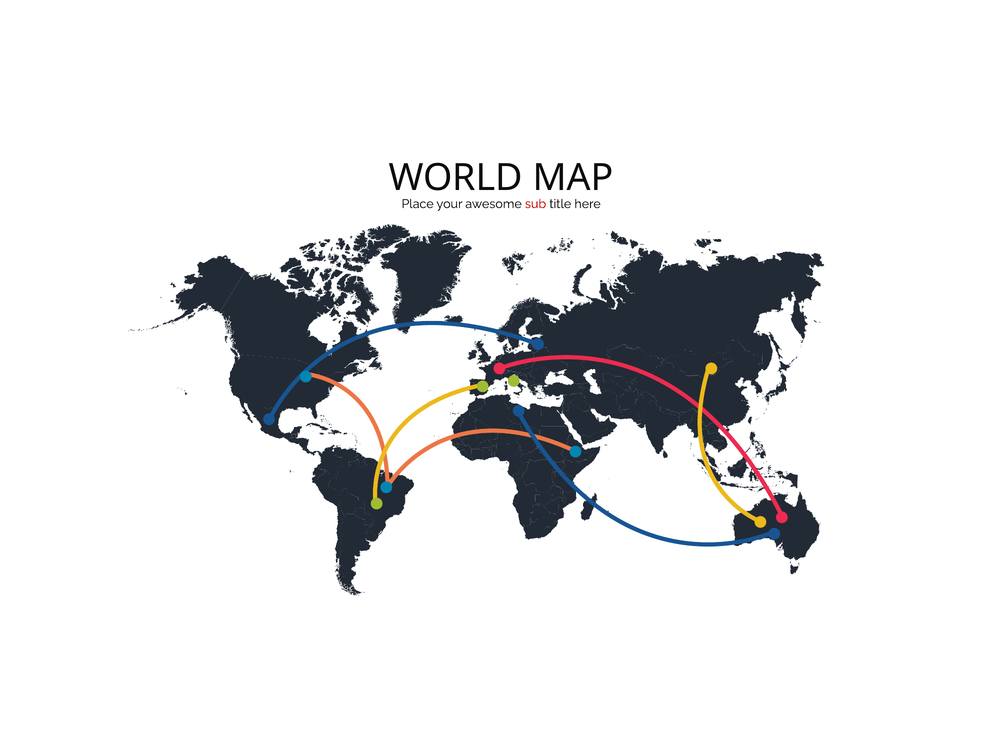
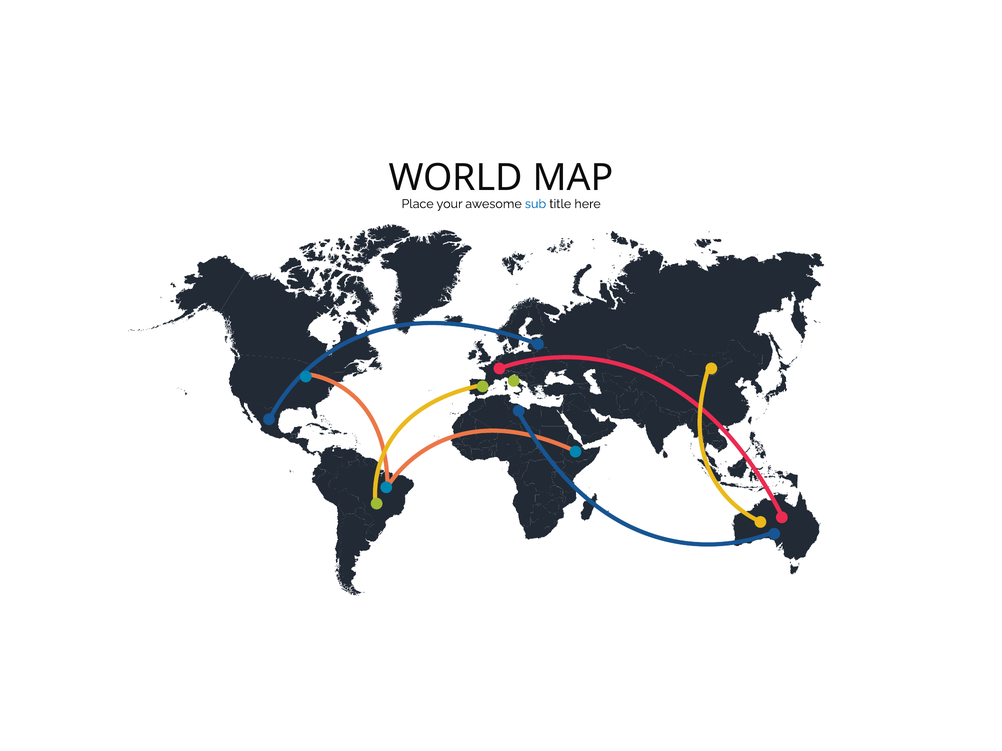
sub colour: red -> blue (536, 204)
